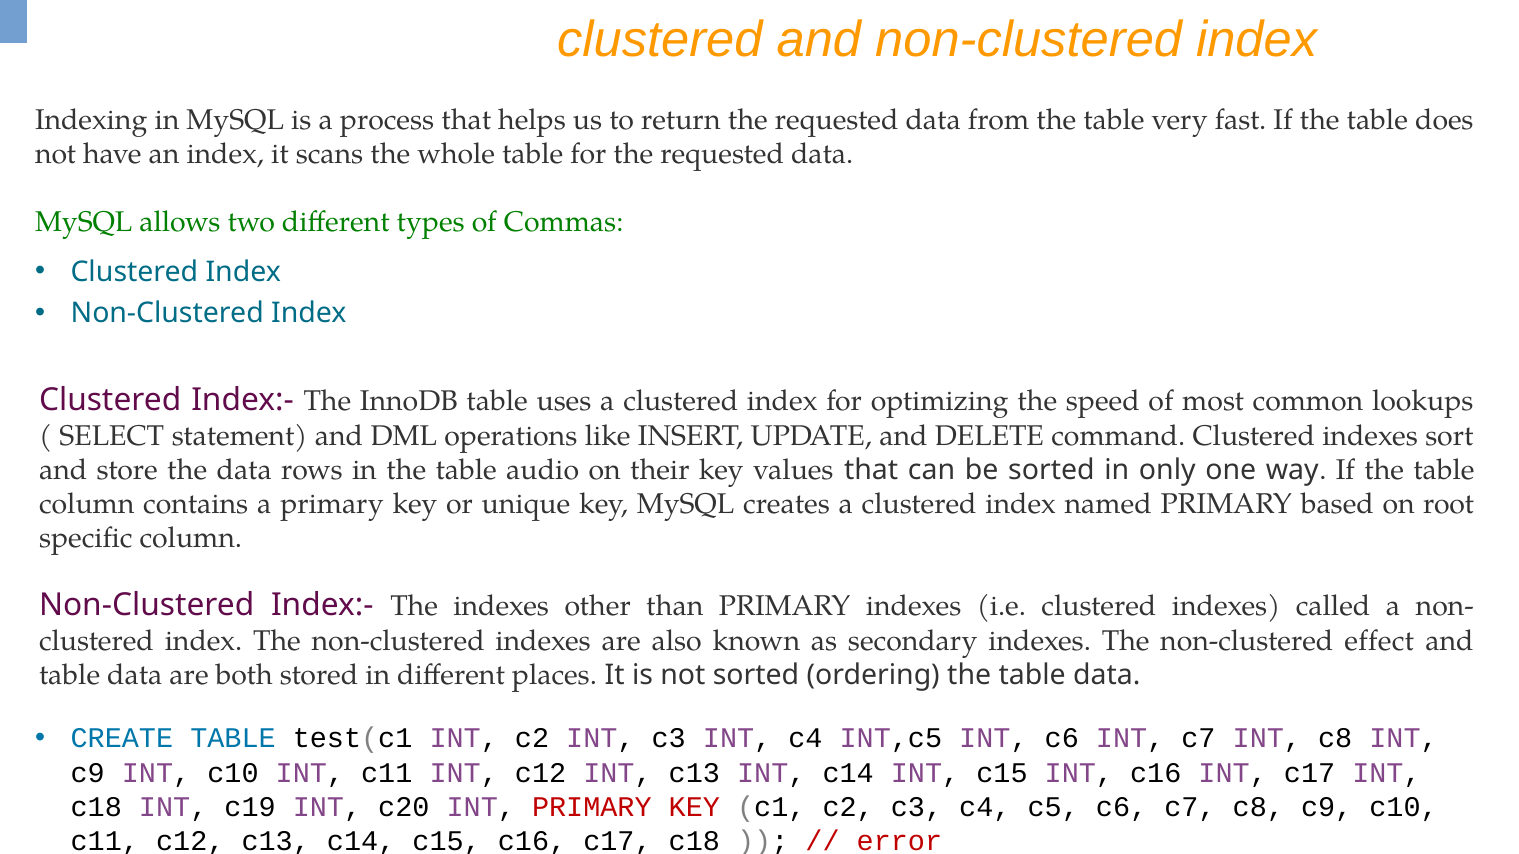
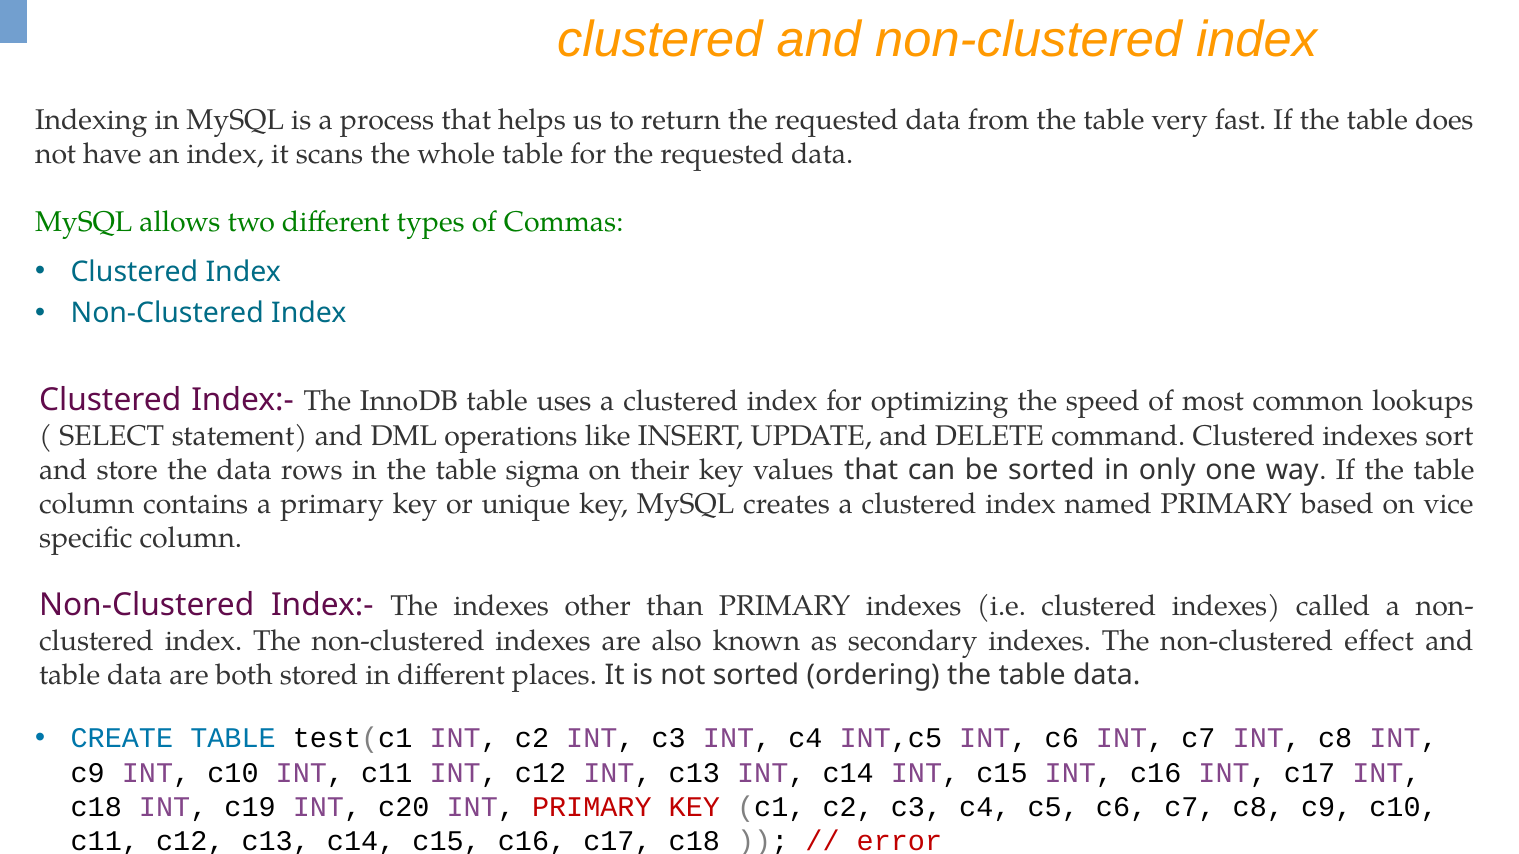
audio: audio -> sigma (543, 470)
root: root -> vice (1449, 504)
